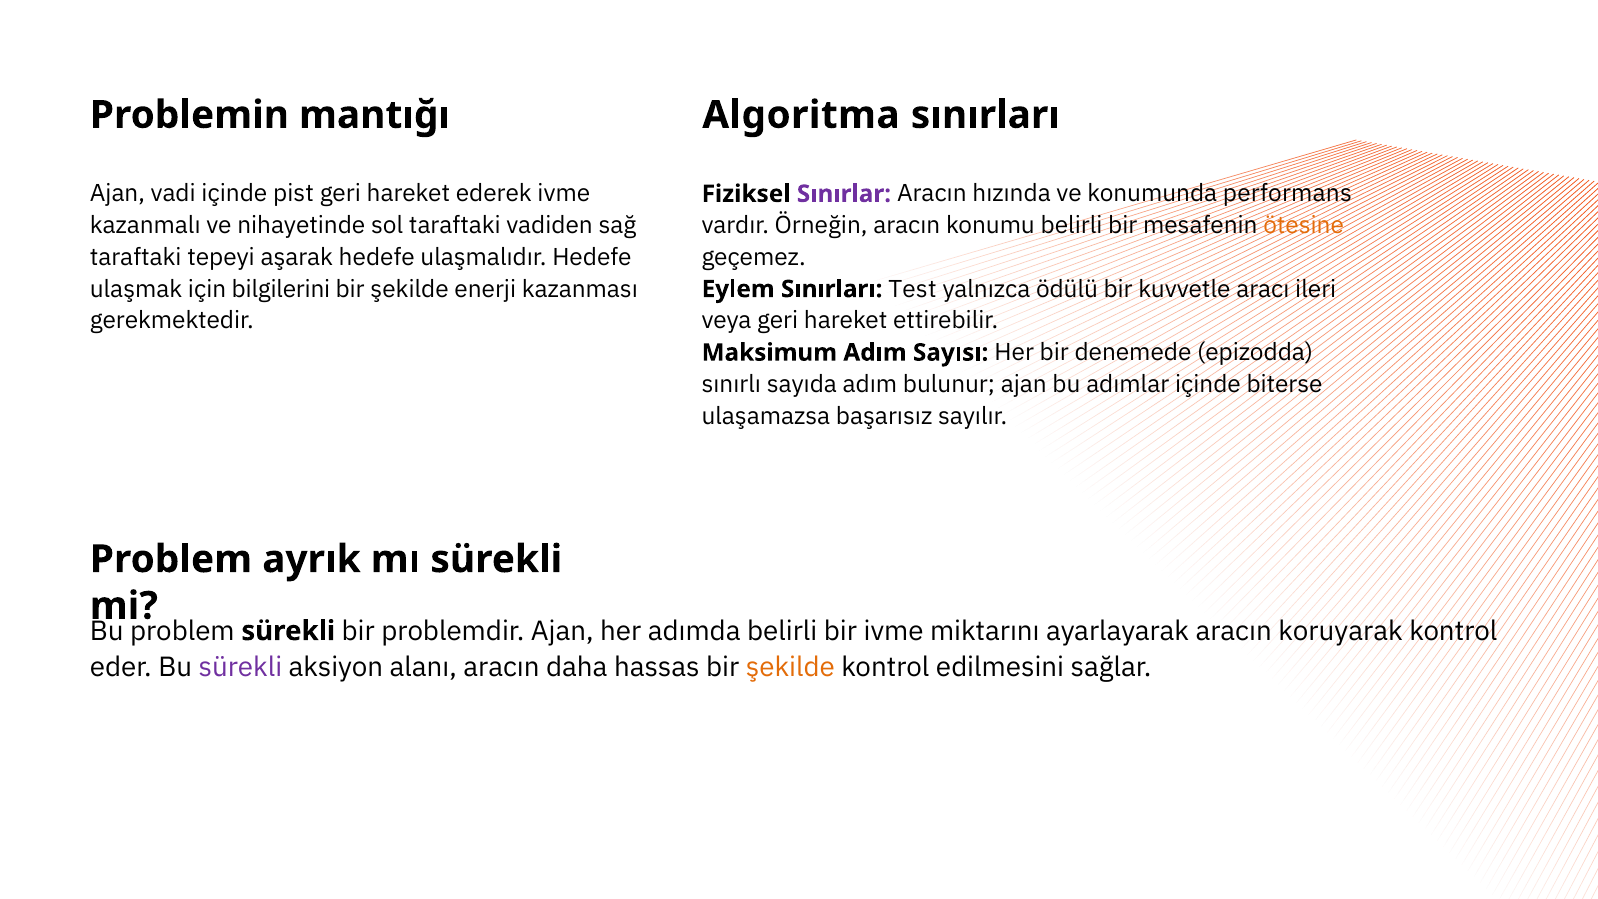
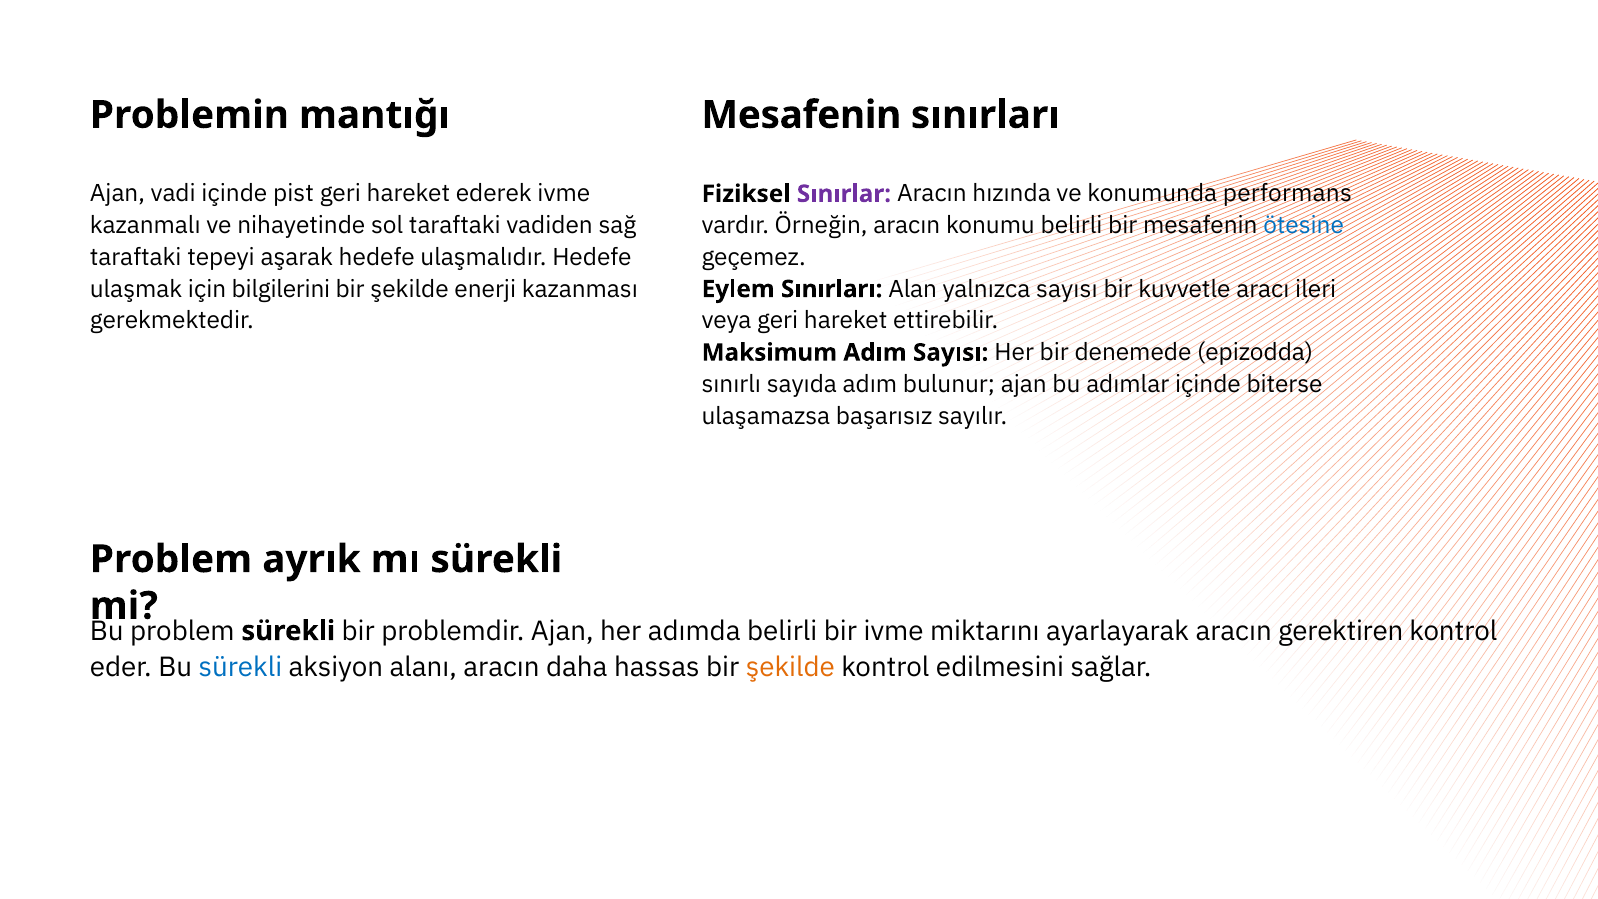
Algoritma: Algoritma -> Mesafenin (801, 115)
ötesine colour: orange -> blue (1304, 226)
Test: Test -> Alan (913, 289)
yalnızca ödülü: ödülü -> sayısı (1067, 289)
koruyarak: koruyarak -> gerektiren (1341, 631)
sürekli colour: purple -> blue (240, 667)
